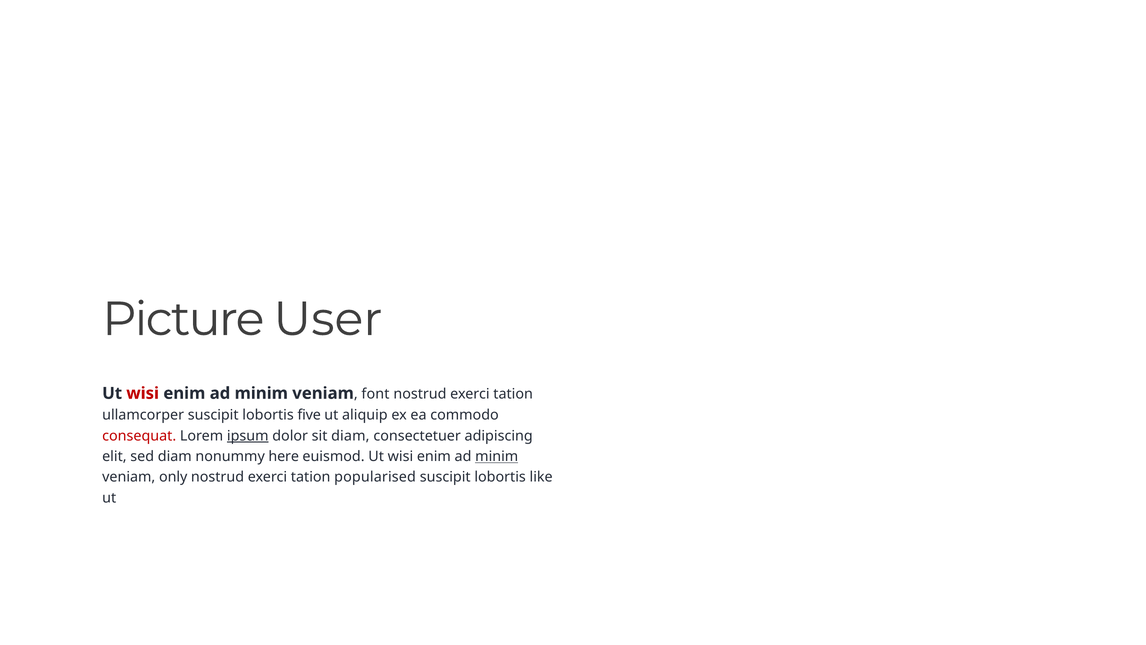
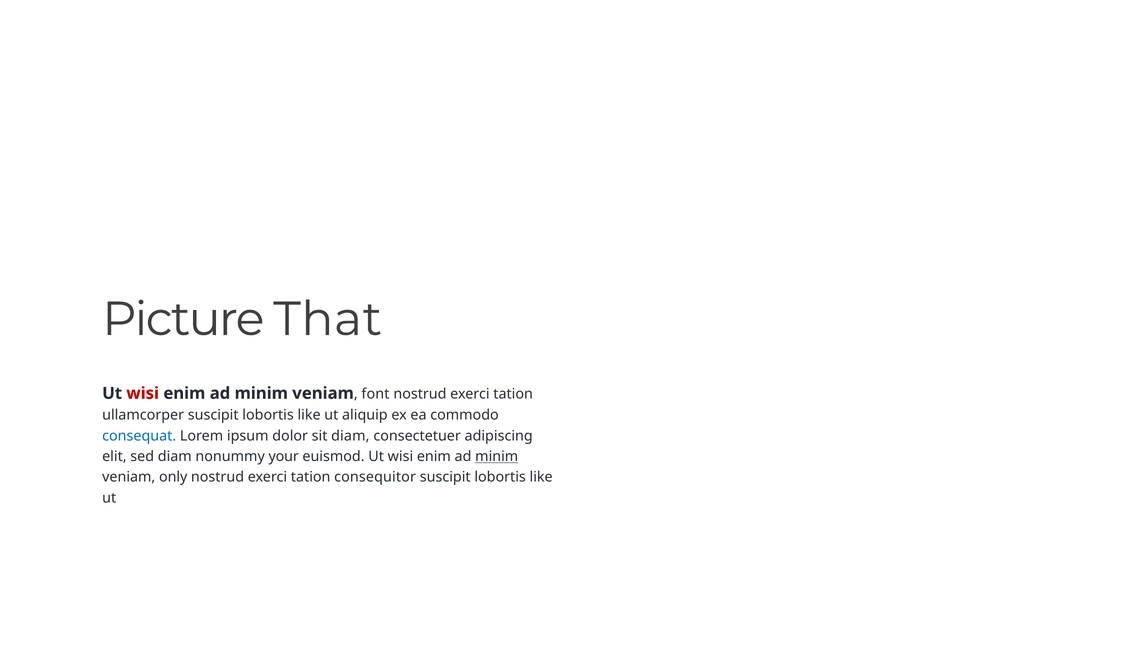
User: User -> That (328, 319)
ullamcorper suscipit lobortis five: five -> like (309, 415)
consequat colour: red -> blue (139, 436)
ipsum underline: present -> none (248, 436)
here: here -> your (284, 456)
popularised: popularised -> consequitor (375, 477)
